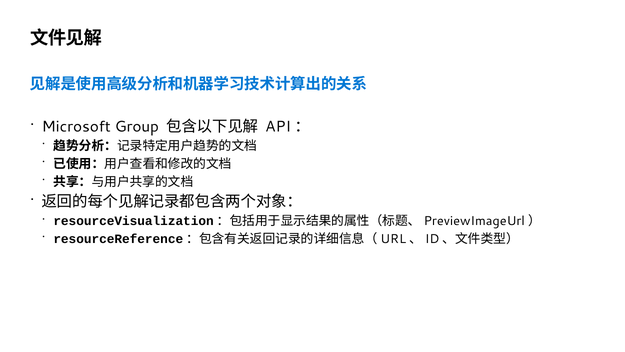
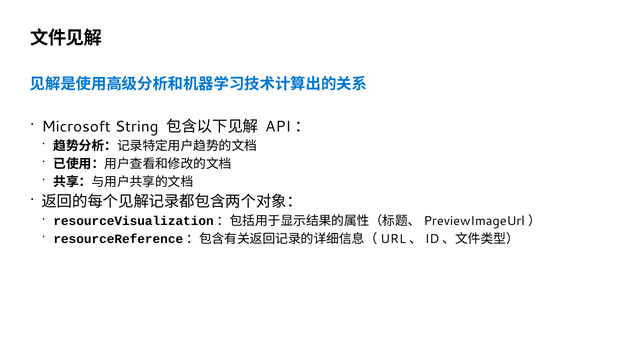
Group: Group -> String (137, 127)
